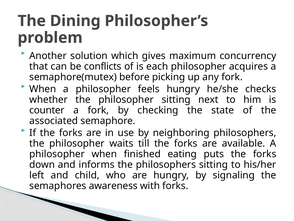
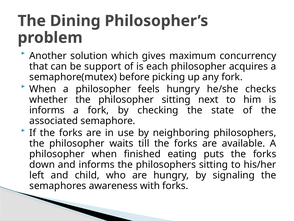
conflicts: conflicts -> support (103, 66)
counter: counter -> informs (47, 110)
